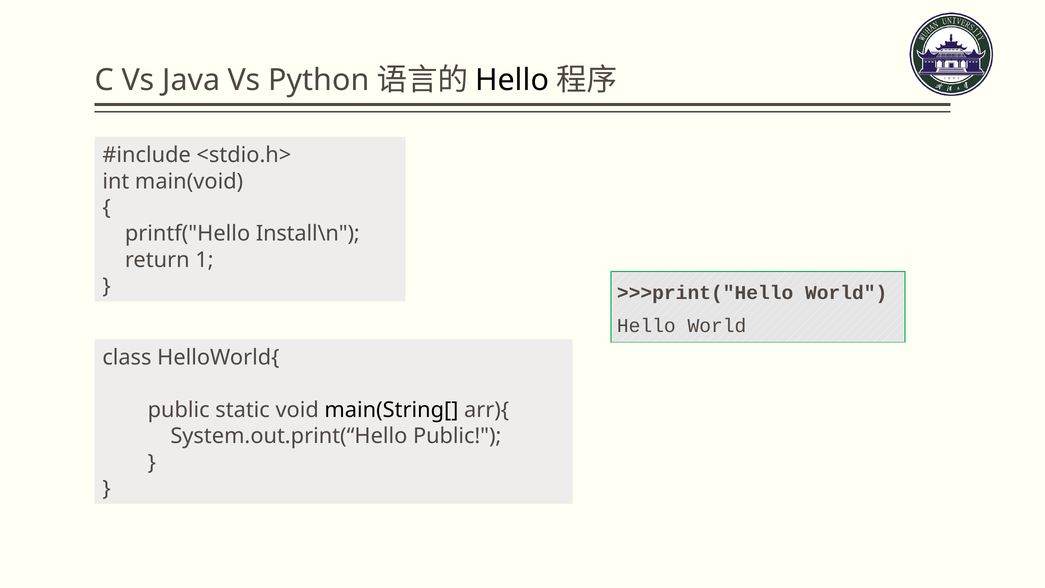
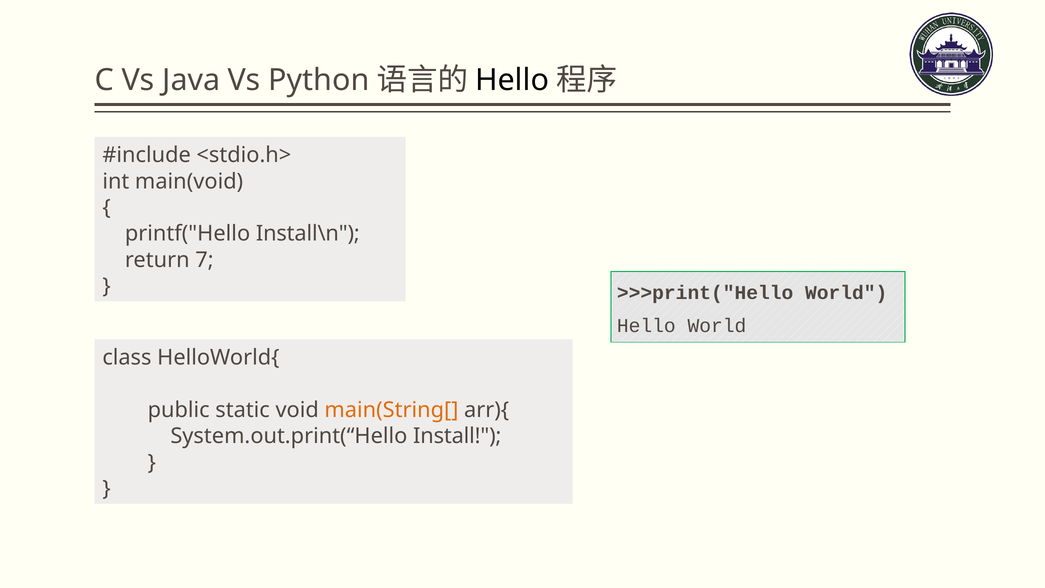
1: 1 -> 7 (204, 260)
main(String[ colour: black -> orange (391, 410)
System.out.print(“Hello Public: Public -> Install (457, 436)
